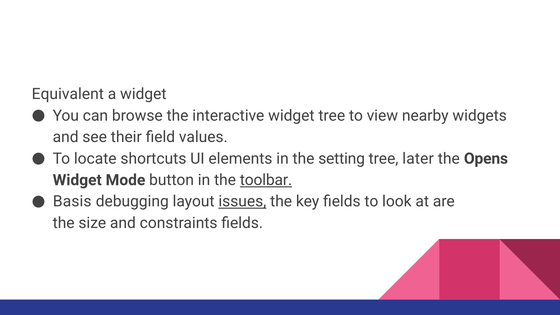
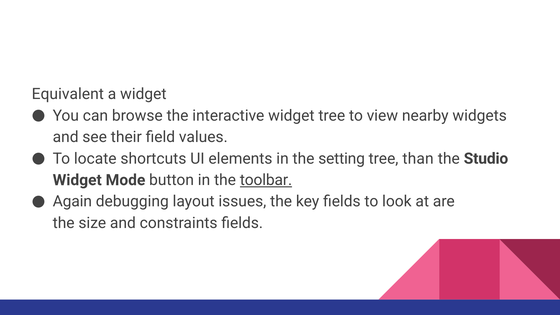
later: later -> than (418, 159)
Opens: Opens -> Studio (486, 159)
Basis: Basis -> Again (72, 202)
issues underline: present -> none (242, 202)
